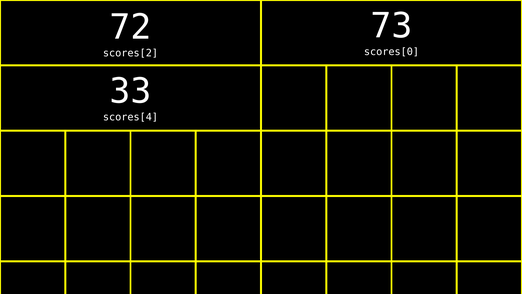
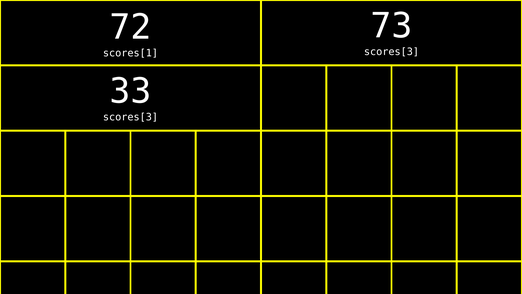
scores[0: scores[0 -> scores[3 (391, 52)
scores[2: scores[2 -> scores[1 (130, 53)
scores[4: scores[4 -> scores[3 (130, 117)
